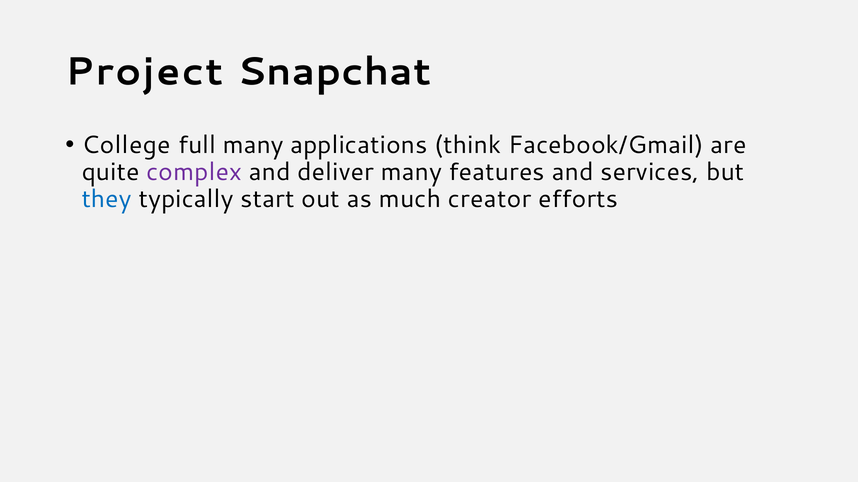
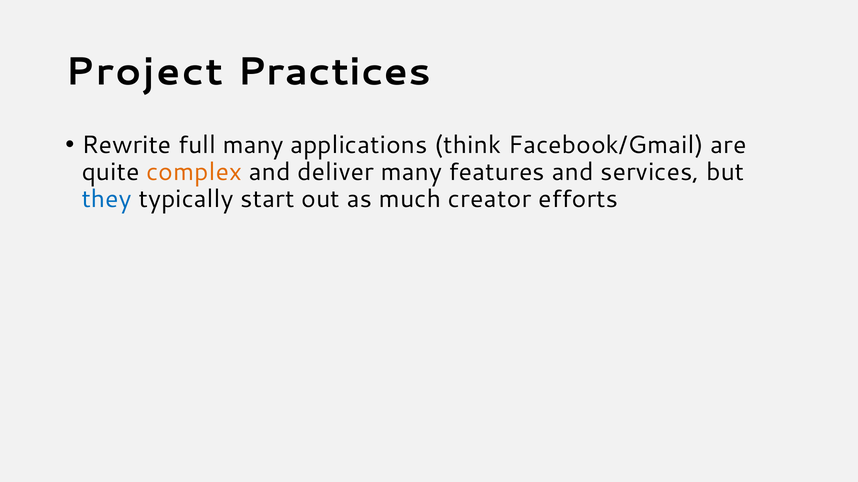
Snapchat: Snapchat -> Practices (334, 72)
College: College -> Rewrite (126, 145)
complex colour: purple -> orange (194, 172)
